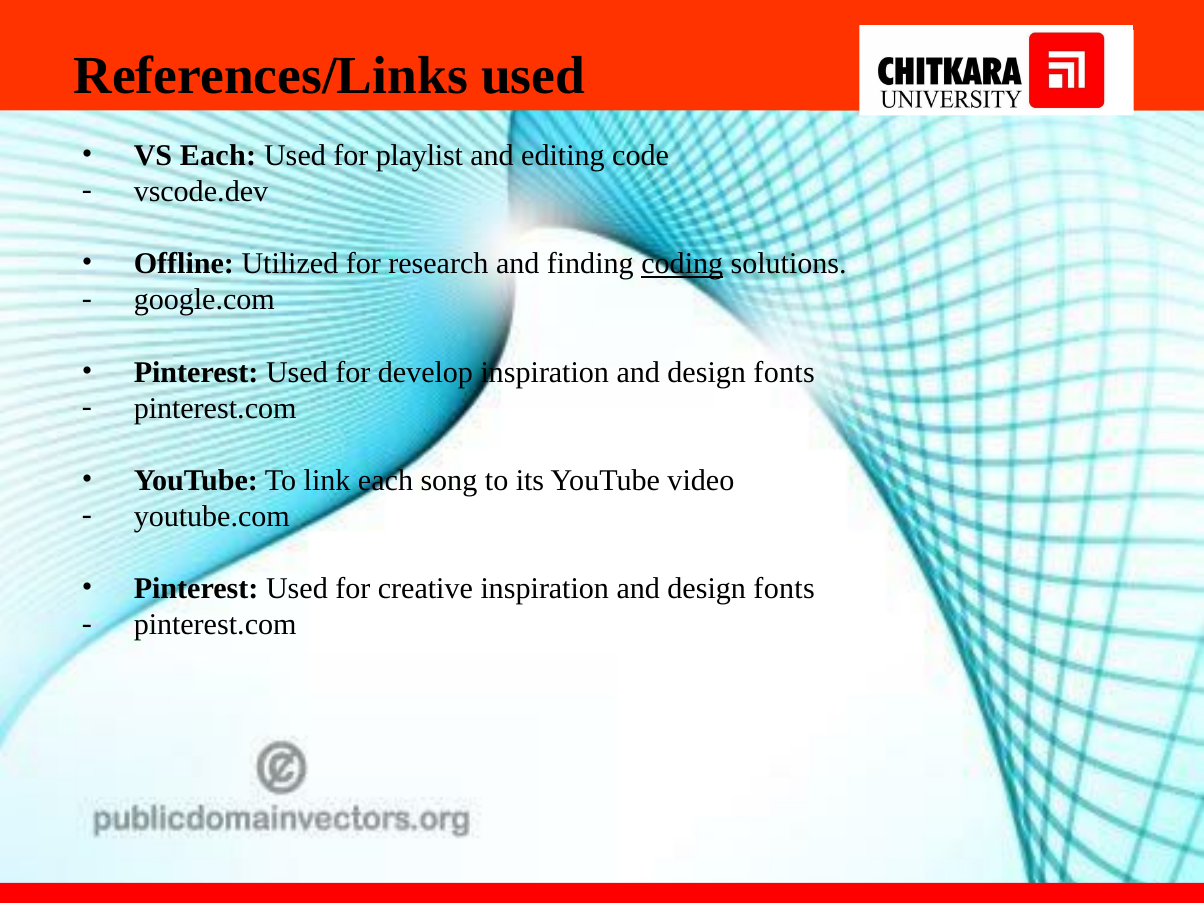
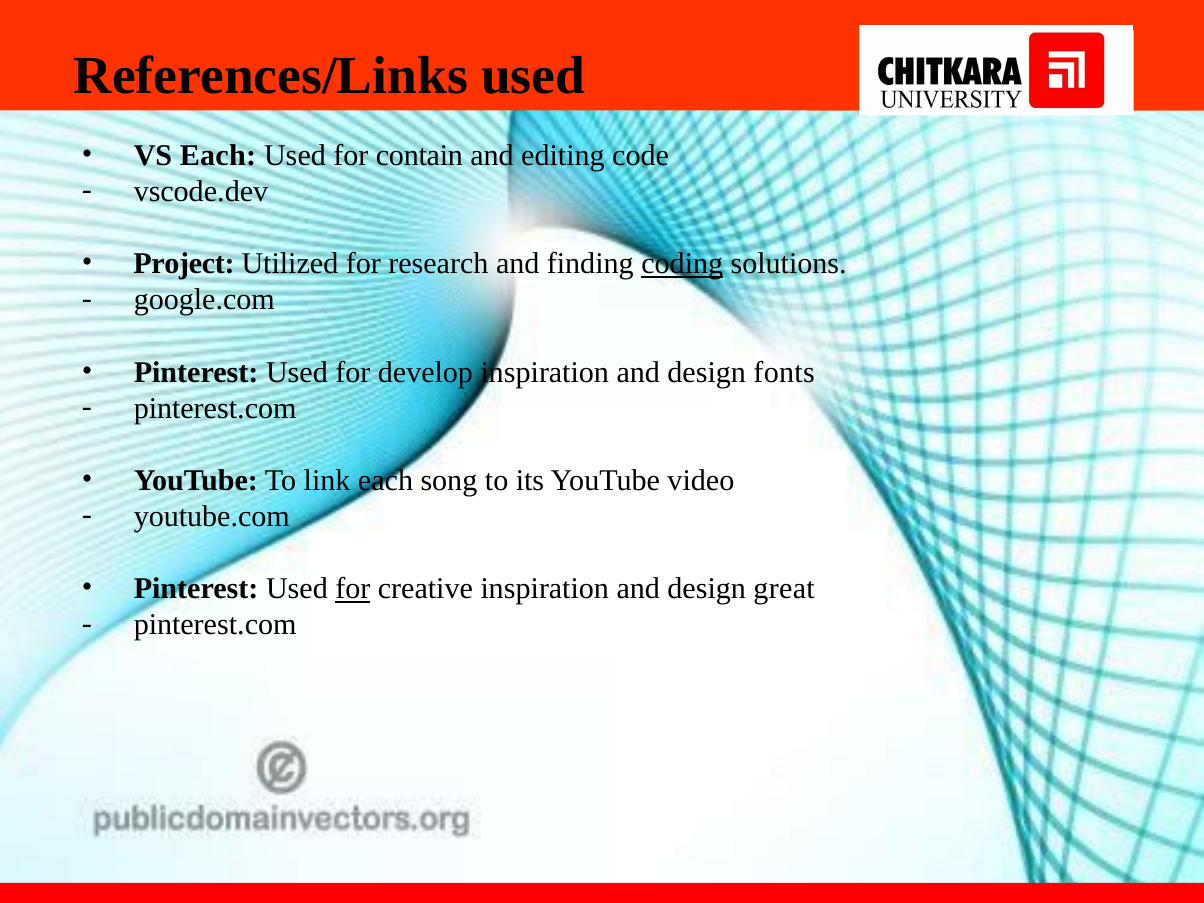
playlist: playlist -> contain (419, 155)
Offline: Offline -> Project (184, 264)
for underline: none -> present (353, 589)
fonts: fonts -> great (784, 589)
